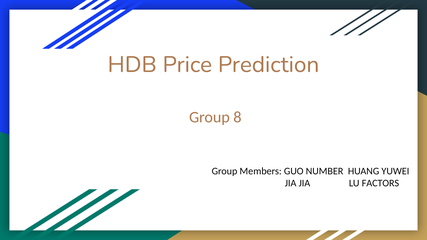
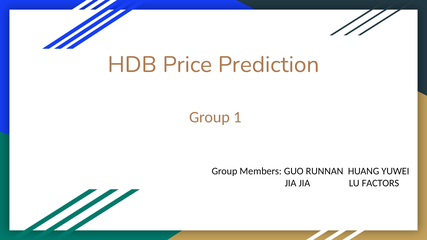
8: 8 -> 1 (237, 117)
NUMBER: NUMBER -> RUNNAN (325, 171)
